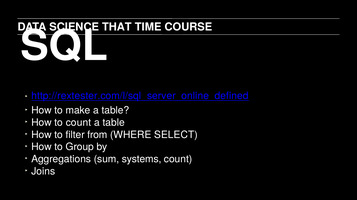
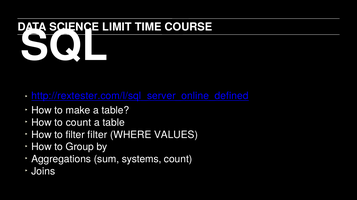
THAT: THAT -> LIMIT (117, 27)
filter from: from -> filter (97, 135)
SELECT: SELECT -> VALUES (176, 135)
